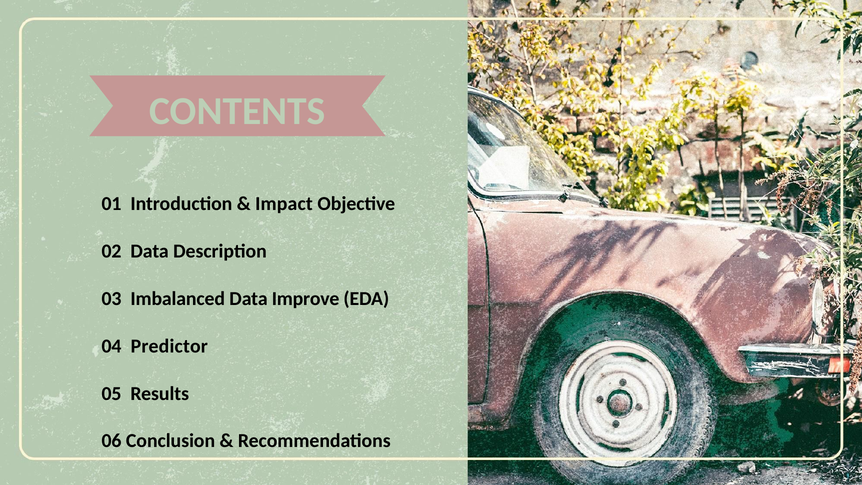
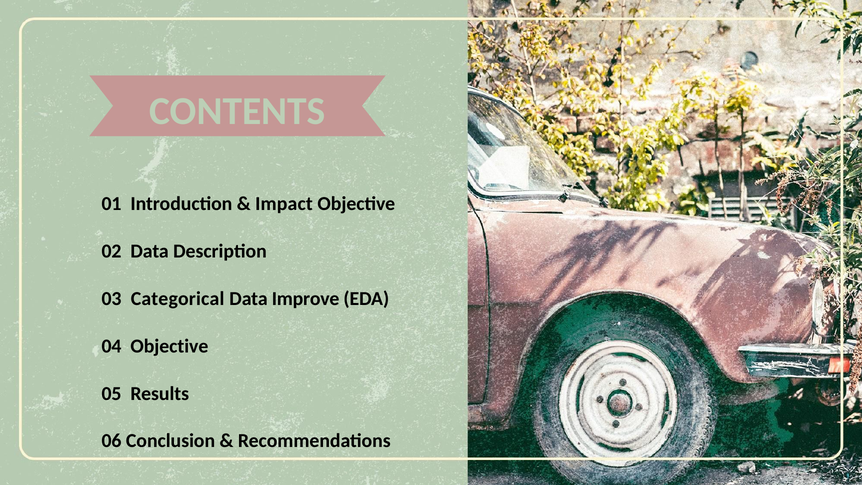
Imbalanced: Imbalanced -> Categorical (178, 299)
04 Predictor: Predictor -> Objective (169, 346)
